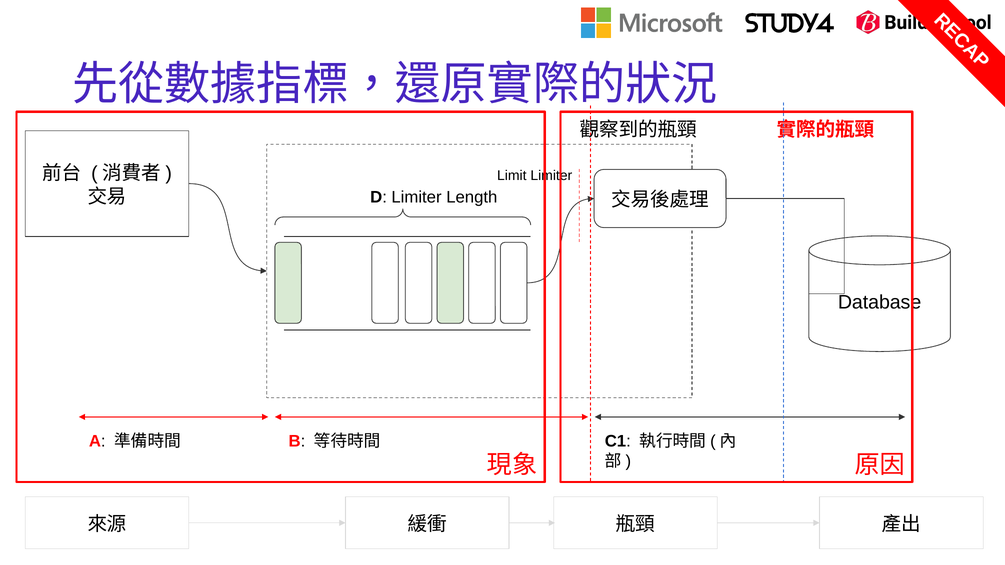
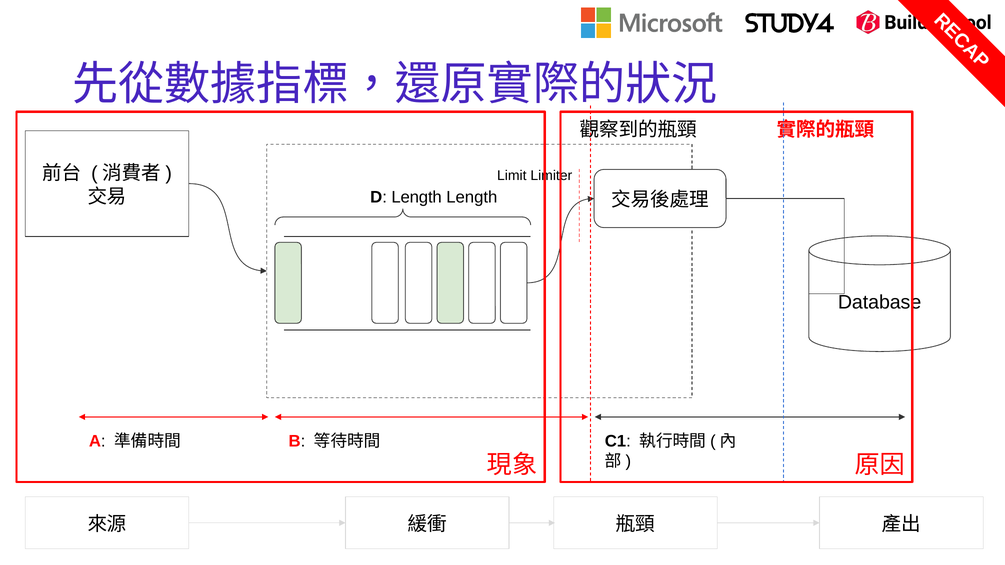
D Limiter: Limiter -> Length (417, 197)
